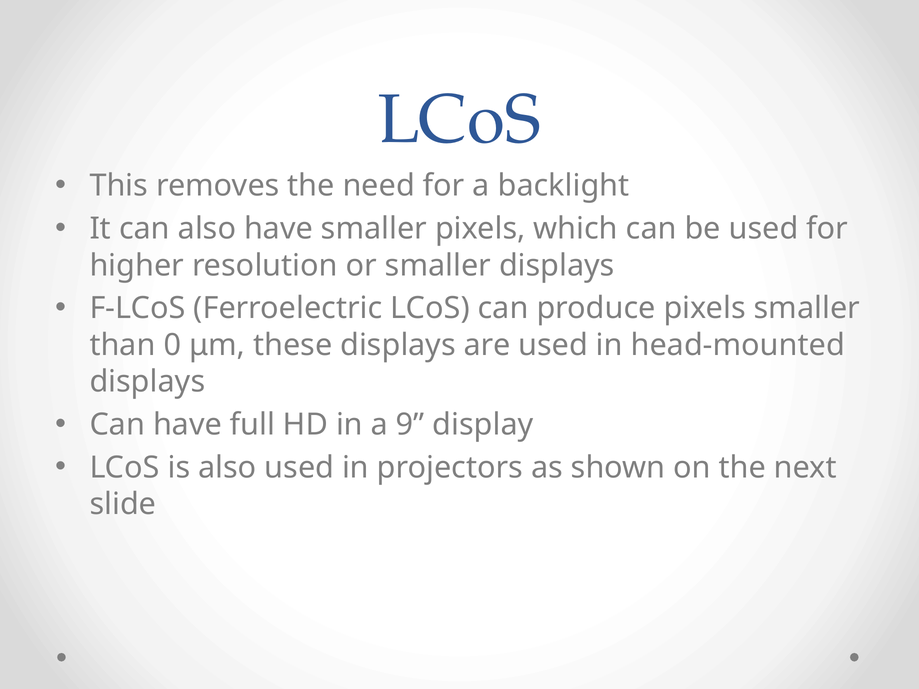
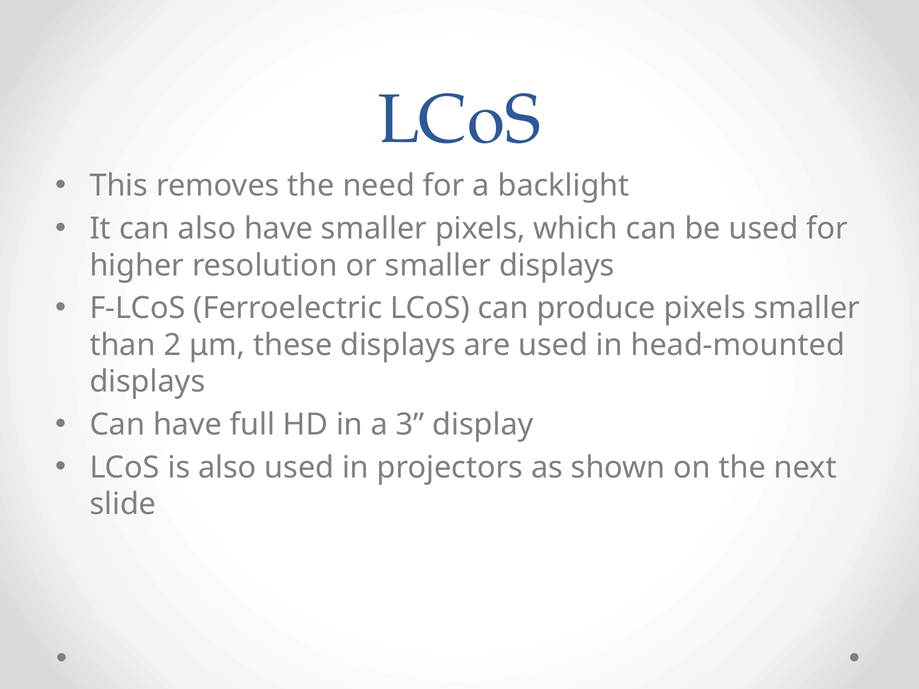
0: 0 -> 2 (172, 345)
9: 9 -> 3 (410, 425)
